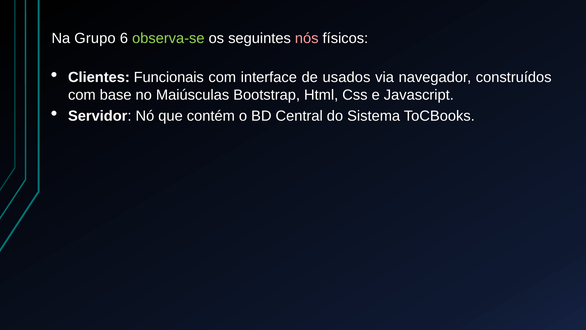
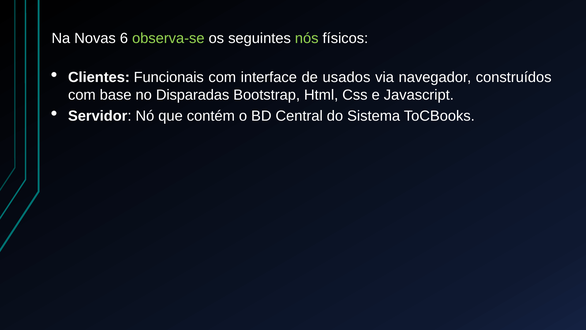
Grupo: Grupo -> Novas (95, 38)
nós colour: pink -> light green (307, 38)
Maiúsculas: Maiúsculas -> Disparadas (193, 95)
